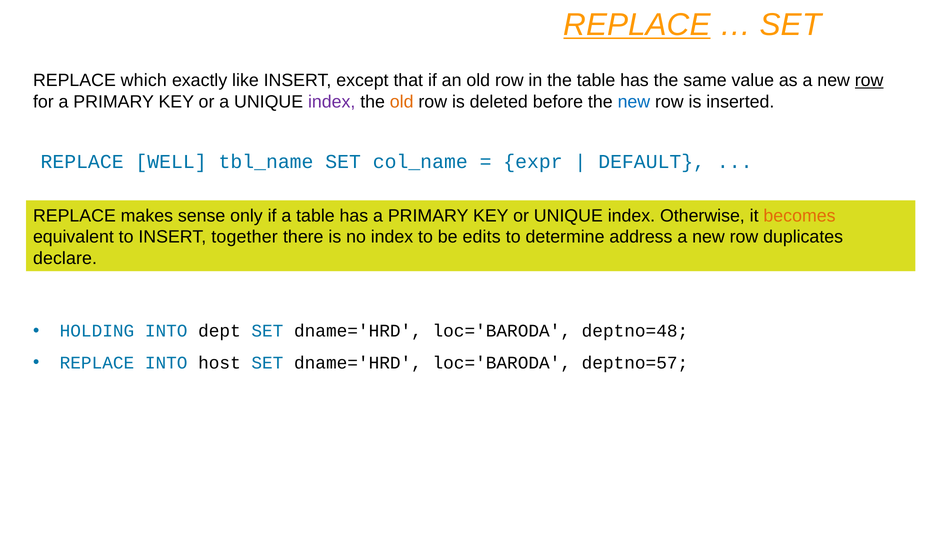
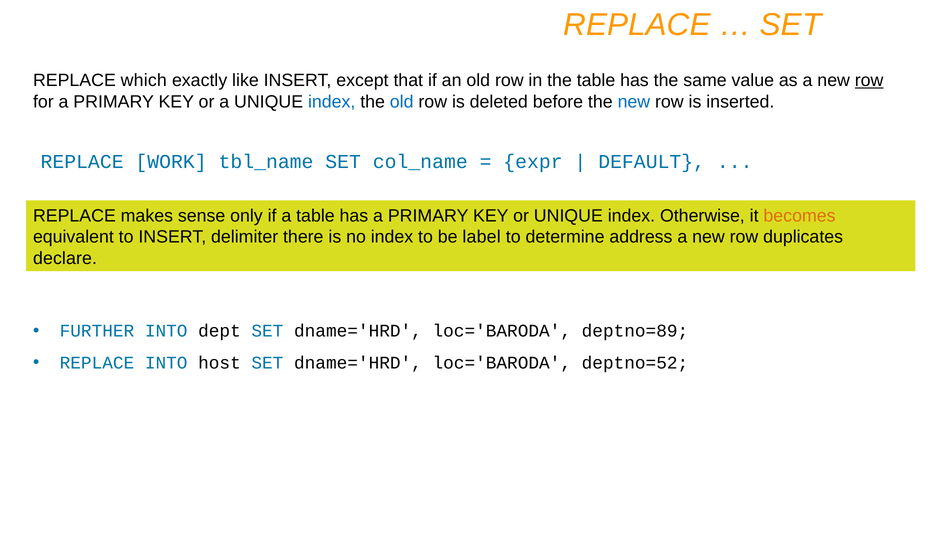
REPLACE underline: present -> none (637, 25)
index colour: purple -> blue (332, 102)
old colour: orange -> blue (402, 102)
WELL: WELL -> WORK (171, 162)
together: together -> delimiter (245, 237)
edits: edits -> label (482, 237)
HOLDING: HOLDING -> FURTHER (97, 331)
deptno=48: deptno=48 -> deptno=89 (635, 331)
deptno=57: deptno=57 -> deptno=52 (635, 363)
